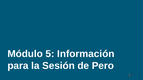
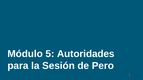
Información: Información -> Autoridades (86, 54)
